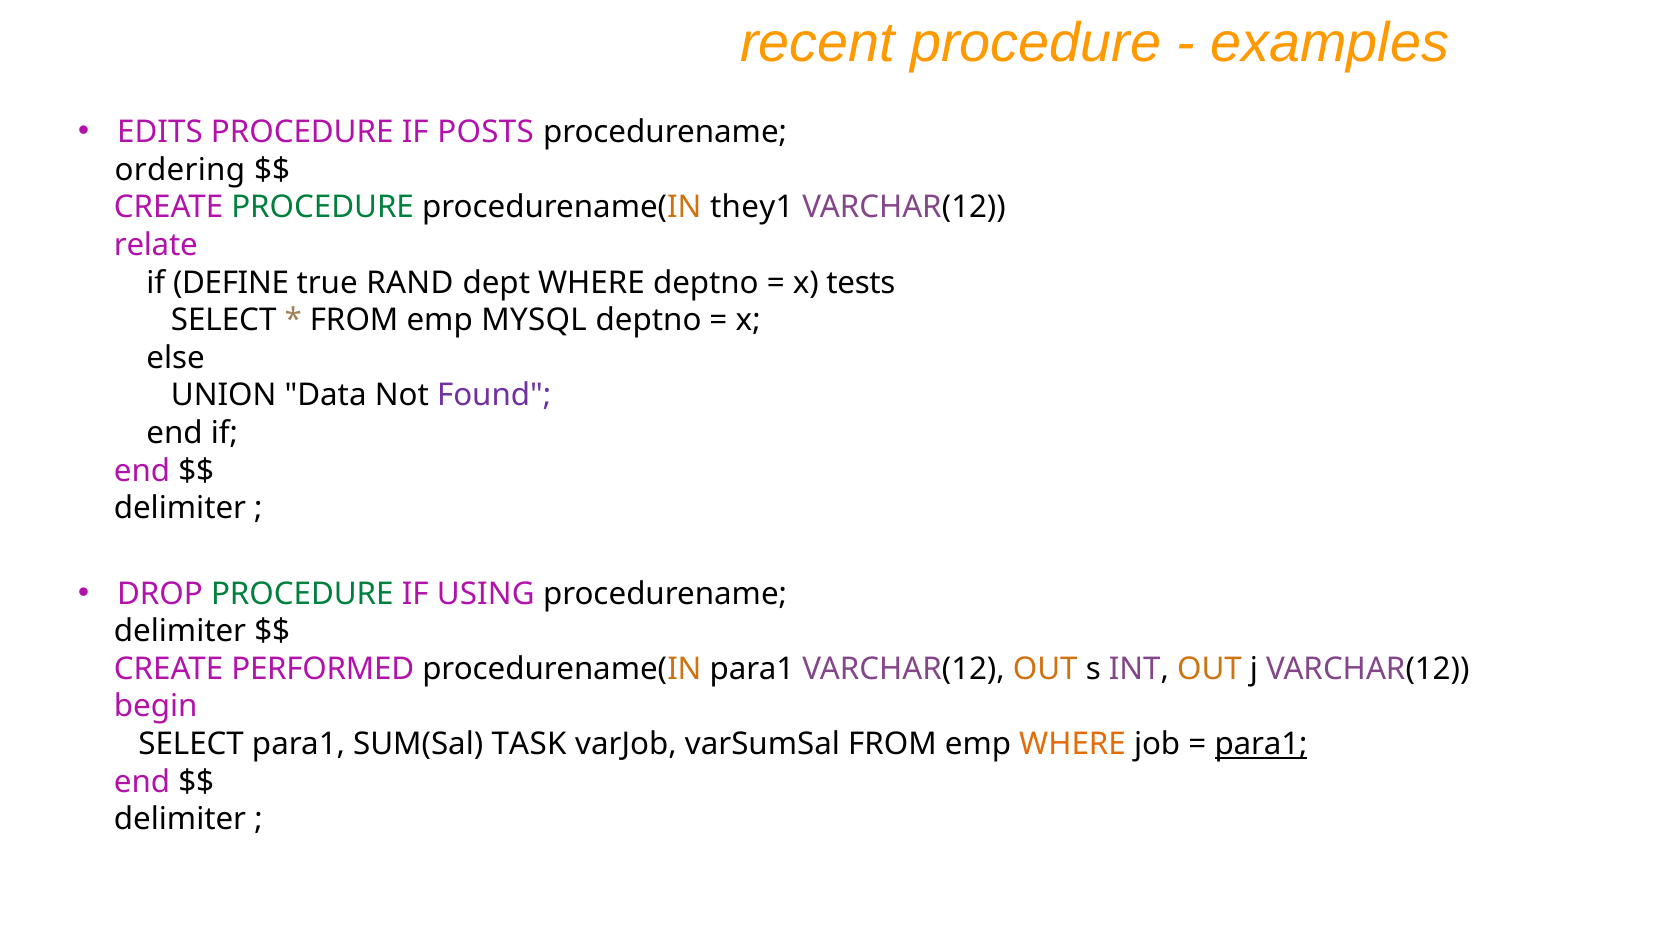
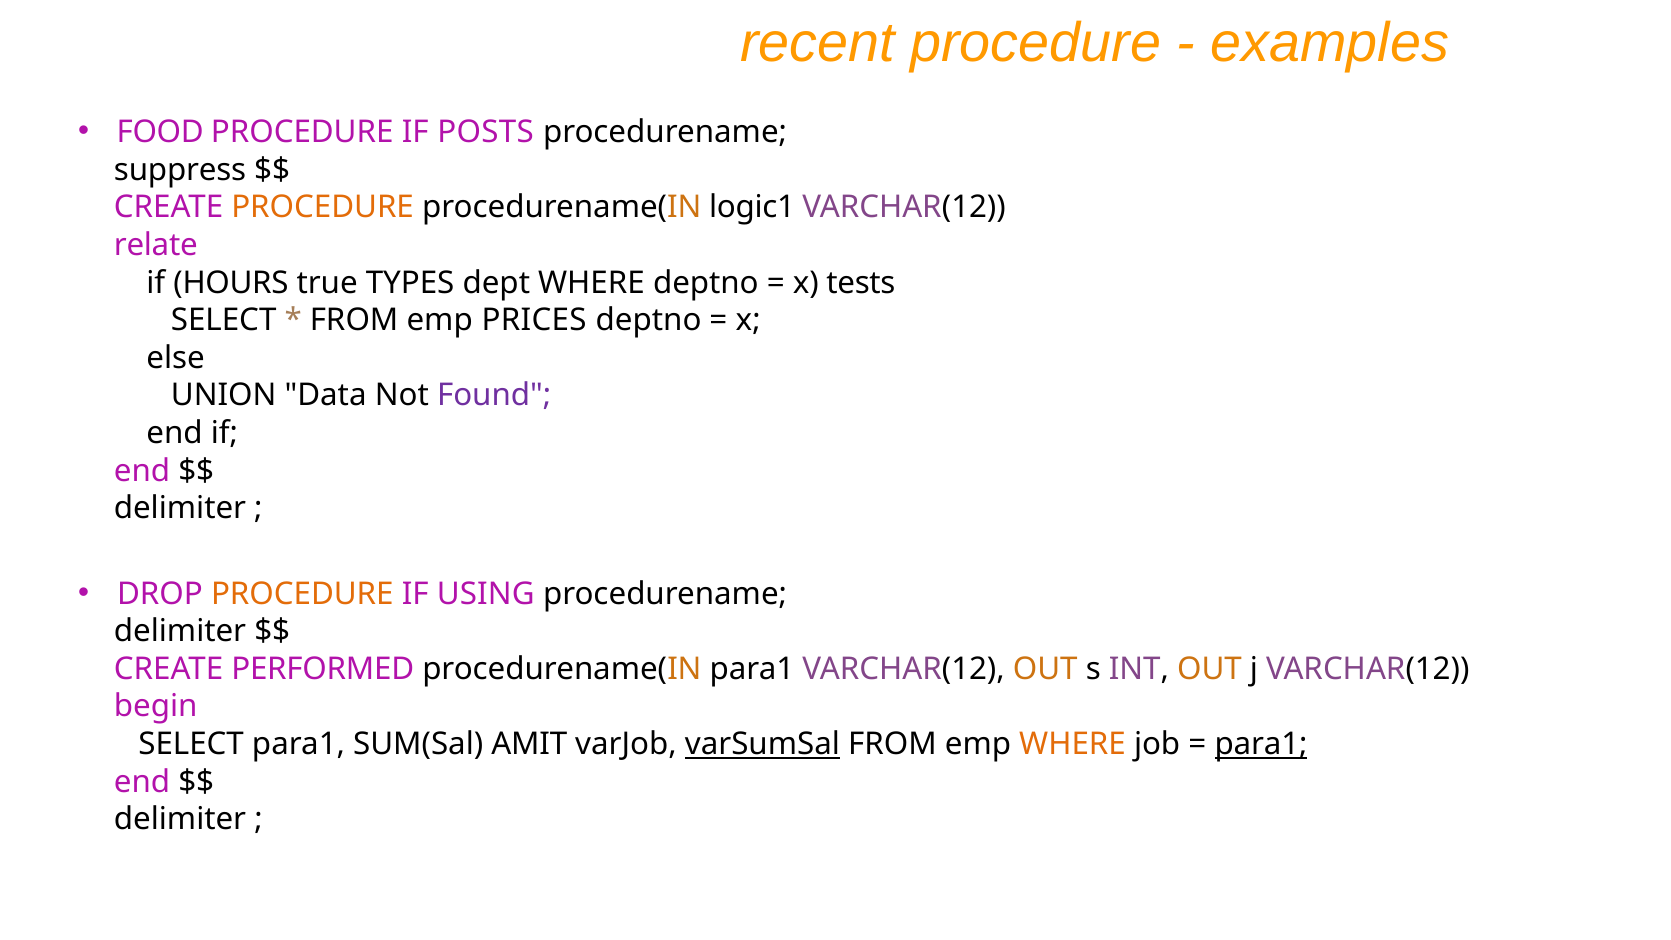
EDITS: EDITS -> FOOD (160, 132)
ordering: ordering -> suppress (180, 170)
PROCEDURE colour: green -> orange (323, 207)
they1: they1 -> logic1 (752, 207)
DEFINE: DEFINE -> HOURS (231, 283)
RAND: RAND -> TYPES (410, 283)
MYSQL: MYSQL -> PRICES (534, 320)
PROCEDURE colour: green -> orange (302, 594)
TASK: TASK -> AMIT (529, 744)
varSumSal underline: none -> present (762, 744)
